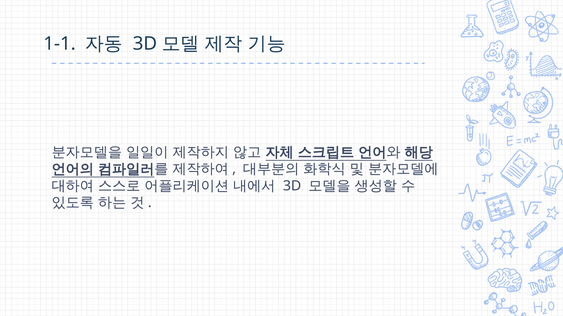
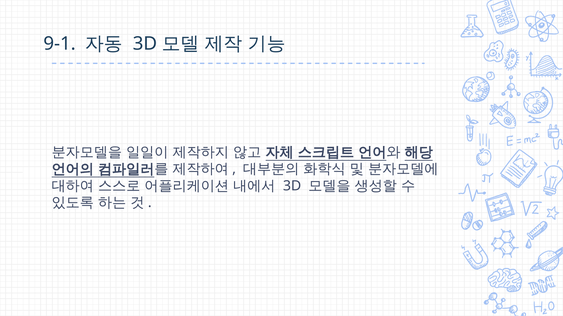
1-1: 1-1 -> 9-1 (60, 44)
